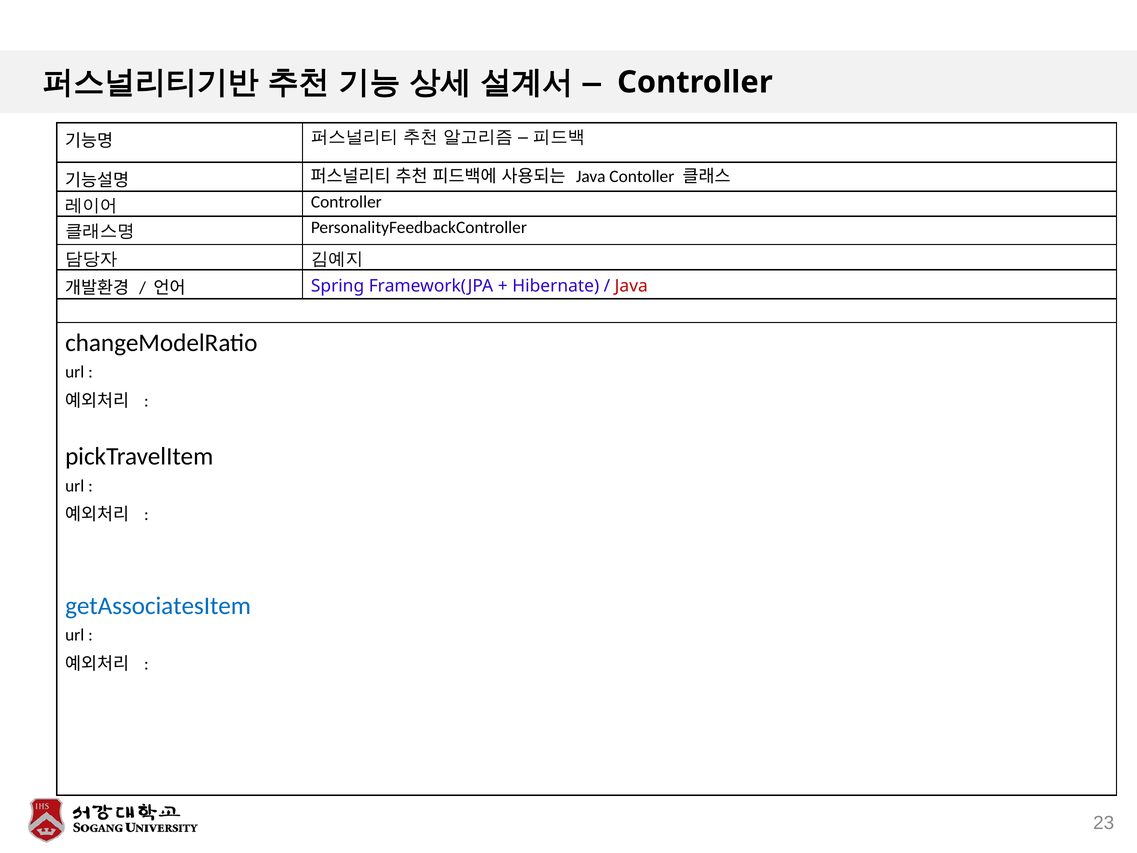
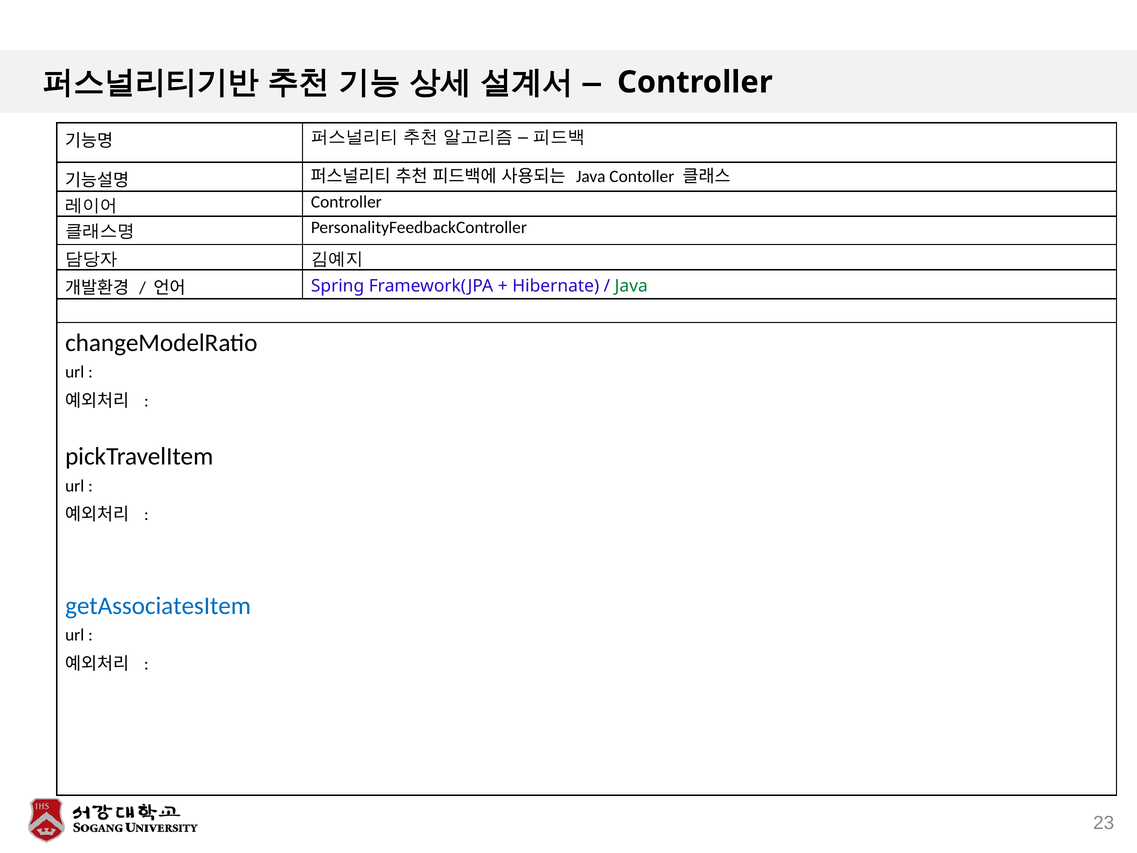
Java colour: red -> green (631, 286)
